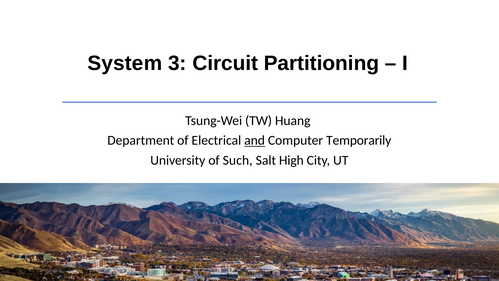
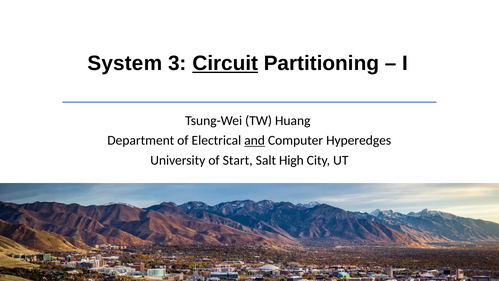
Circuit underline: none -> present (225, 63)
Temporarily: Temporarily -> Hyperedges (359, 140)
Such: Such -> Start (238, 160)
